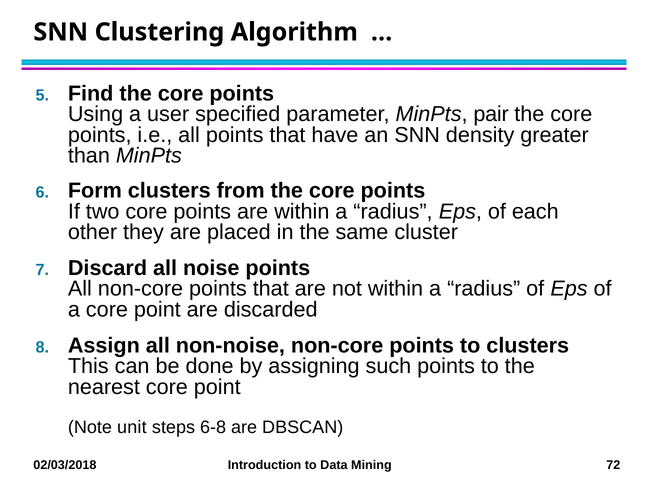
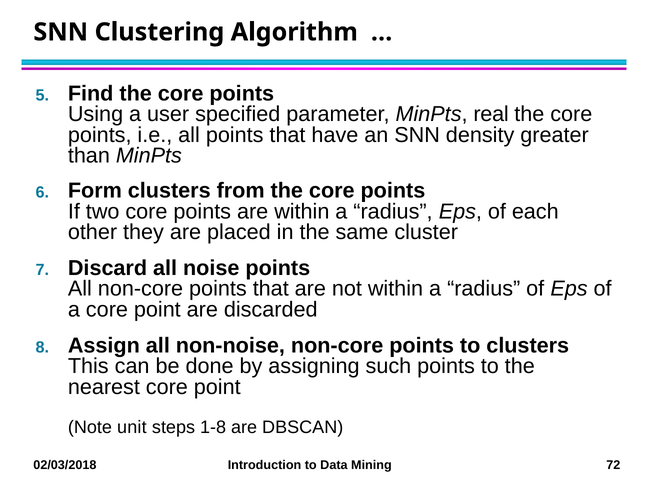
pair: pair -> real (491, 114)
6-8: 6-8 -> 1-8 (213, 427)
